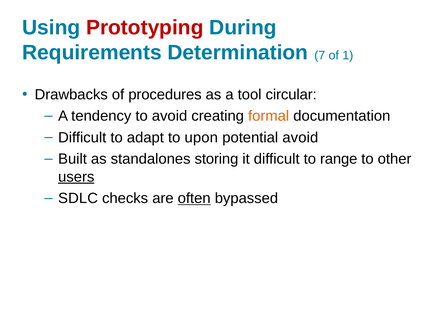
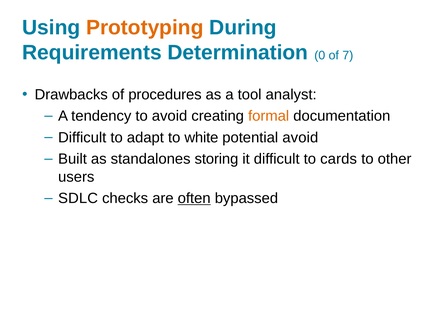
Prototyping colour: red -> orange (145, 27)
7: 7 -> 0 (320, 55)
1: 1 -> 7 (348, 55)
circular: circular -> analyst (291, 95)
upon: upon -> white (201, 138)
range: range -> cards (339, 159)
users underline: present -> none (76, 177)
